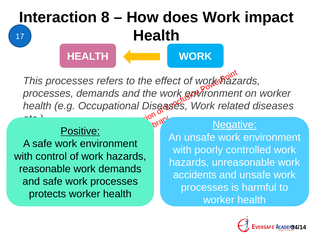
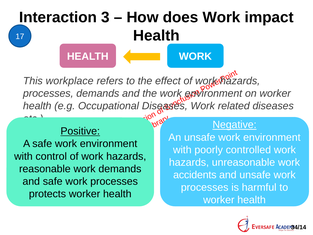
8: 8 -> 3 (105, 17)
This processes: processes -> workplace (70, 81)
